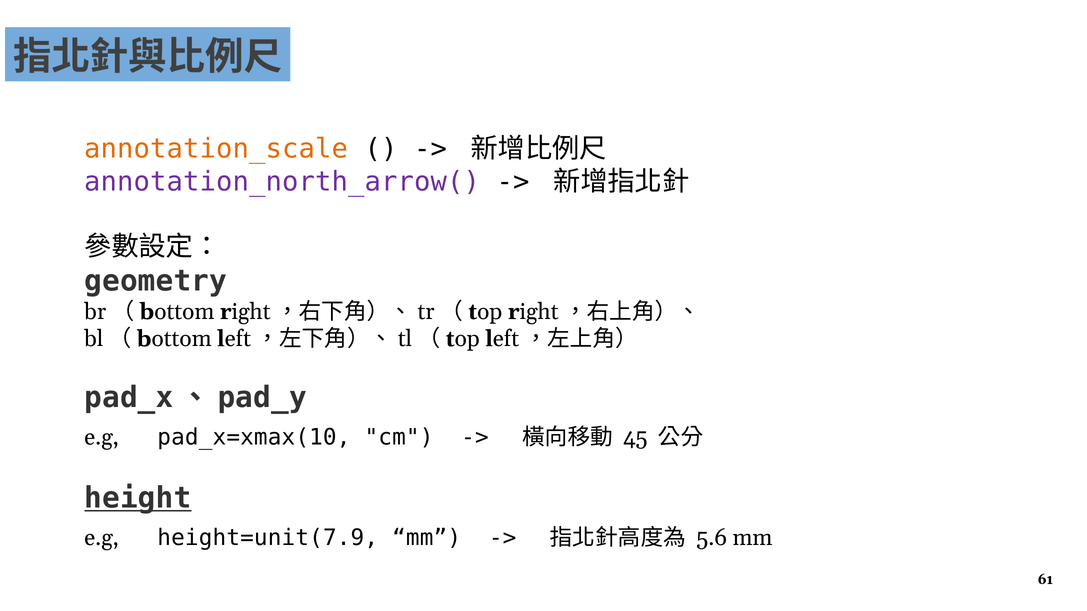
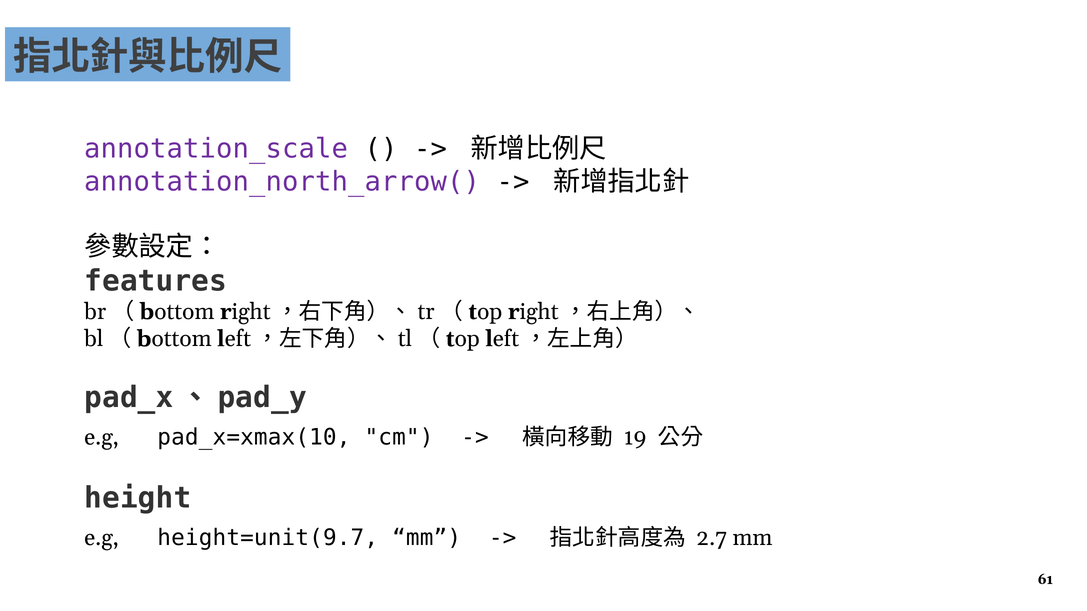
annotation_scale colour: orange -> purple (216, 149)
geometry: geometry -> features (156, 281)
45: 45 -> 19 (635, 438)
height underline: present -> none (138, 498)
height=unit(7.9: height=unit(7.9 -> height=unit(9.7 (268, 538)
5.6: 5.6 -> 2.7 (712, 538)
